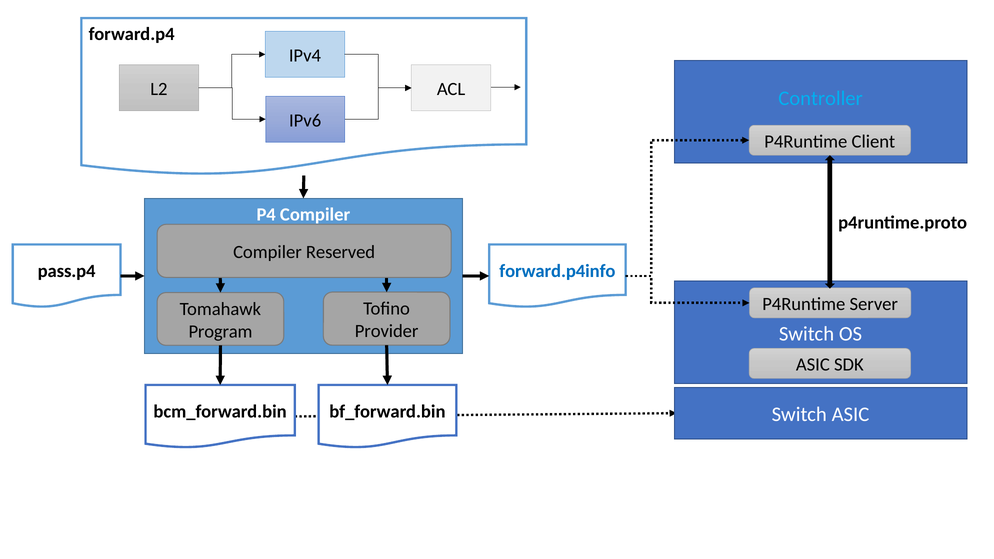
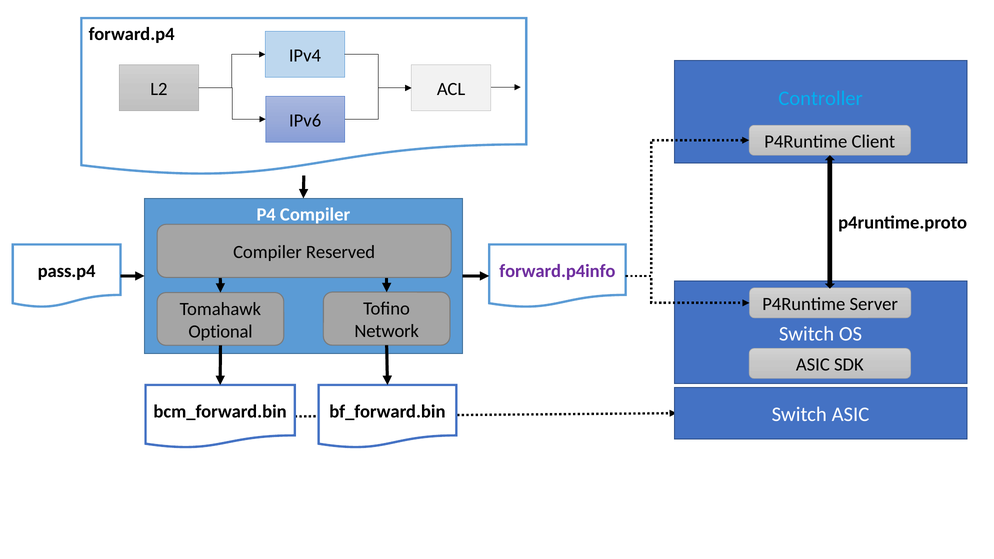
forward.p4info colour: blue -> purple (557, 271)
Provider: Provider -> Network (387, 331)
Program: Program -> Optional (220, 331)
